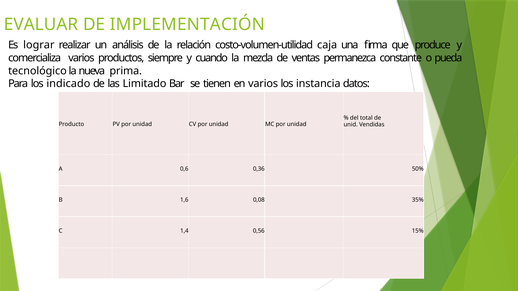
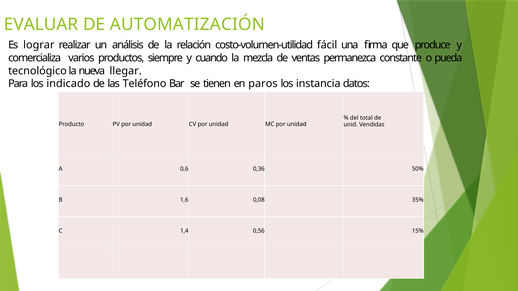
IMPLEMENTACIÓN: IMPLEMENTACIÓN -> AUTOMATIZACIÓN (187, 25)
caja: caja -> fácil (327, 45)
prima: prima -> llegar (126, 71)
Limitado: Limitado -> Teléfono (144, 84)
en varios: varios -> paros (263, 84)
